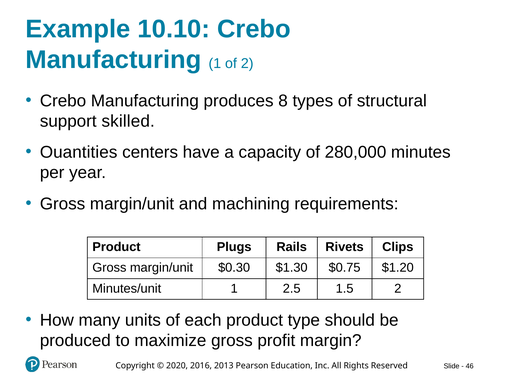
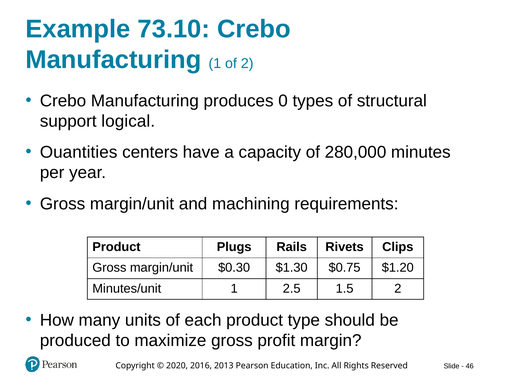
10.10: 10.10 -> 73.10 (174, 29)
8: 8 -> 0 (283, 101)
skilled: skilled -> logical (128, 121)
